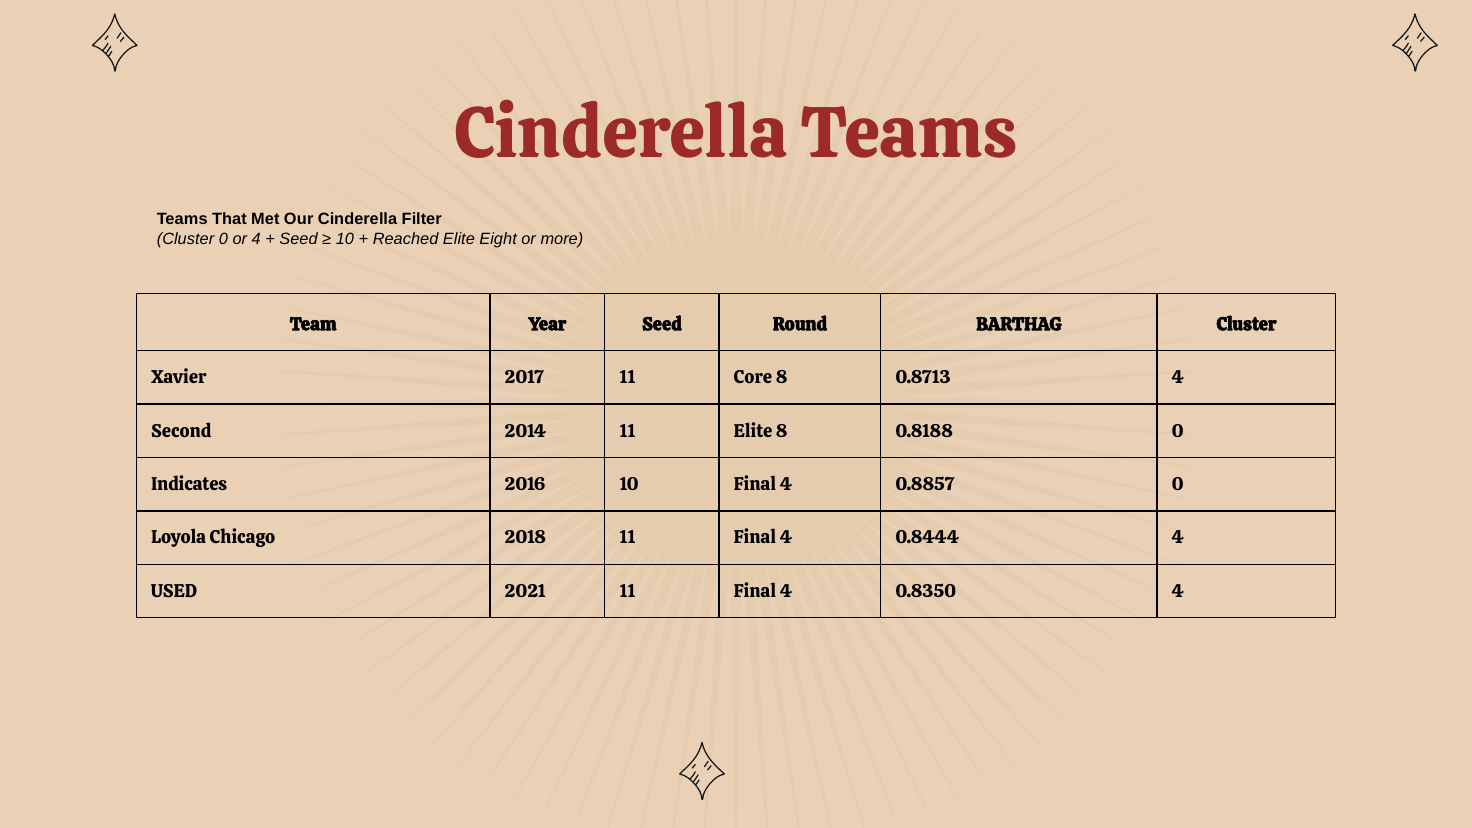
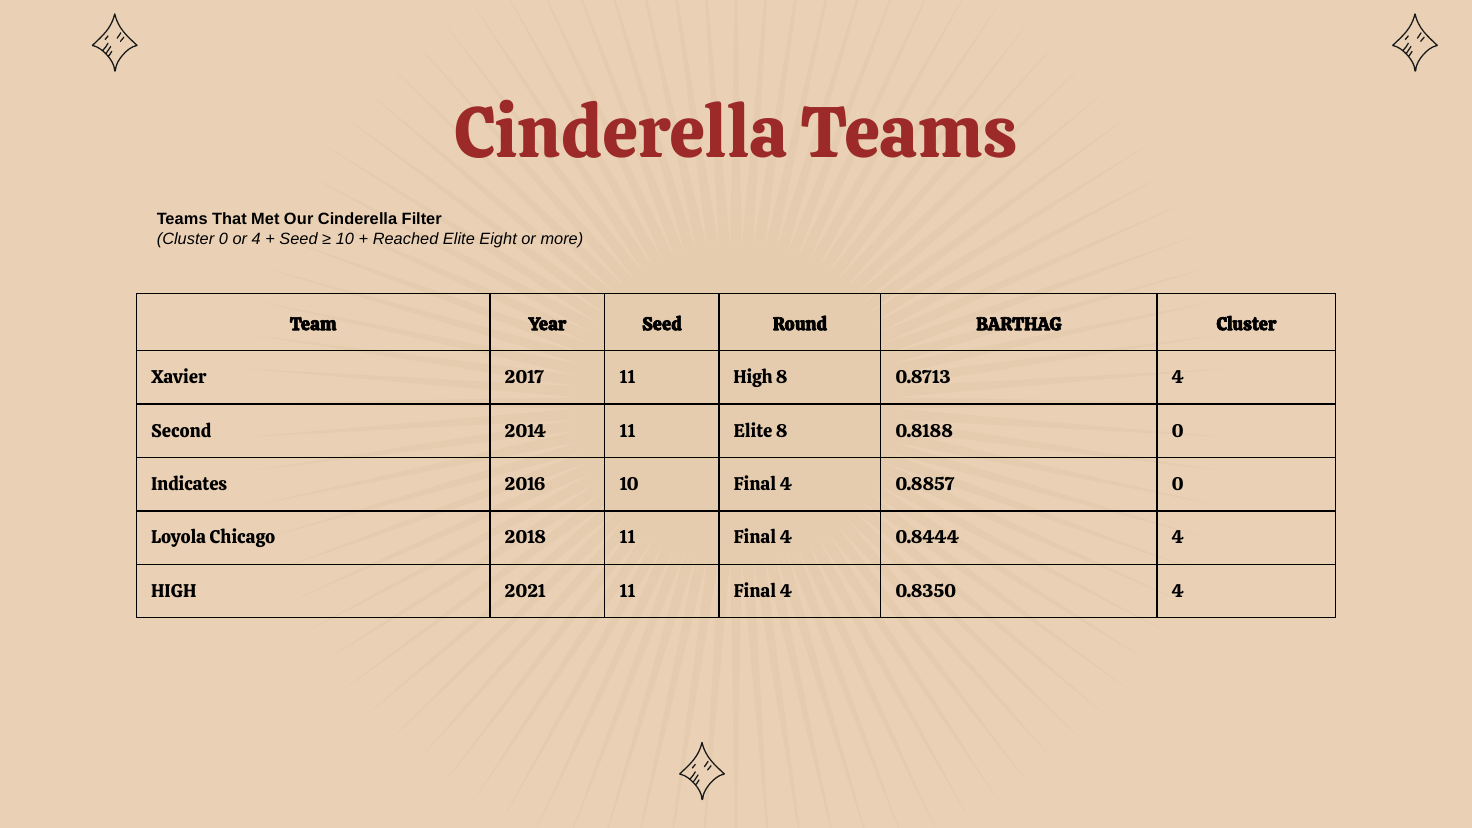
11 Core: Core -> High (753, 378)
USED: USED -> HIGH (174, 591)
